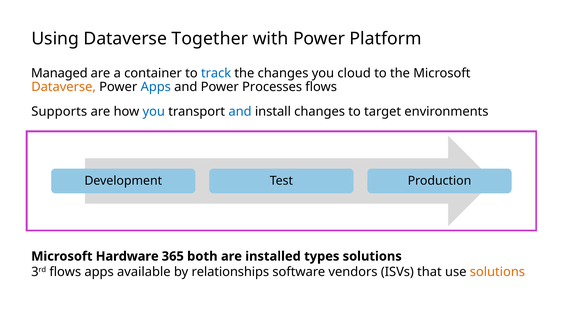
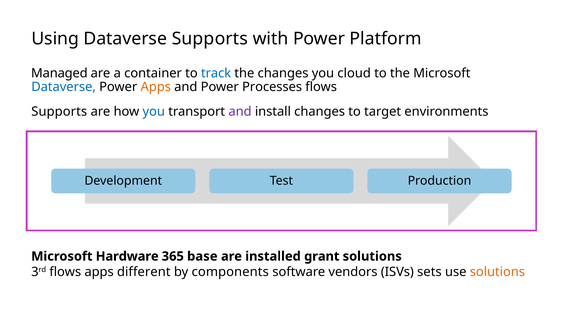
Dataverse Together: Together -> Supports (210, 39)
Dataverse colour: orange -> blue (64, 87)
Apps colour: blue -> orange (156, 87)
and colour: blue -> purple (240, 112)
both: both -> base (202, 257)
types: types -> grant (322, 257)
available: available -> different (144, 272)
relationships: relationships -> components (230, 272)
that: that -> sets (429, 272)
